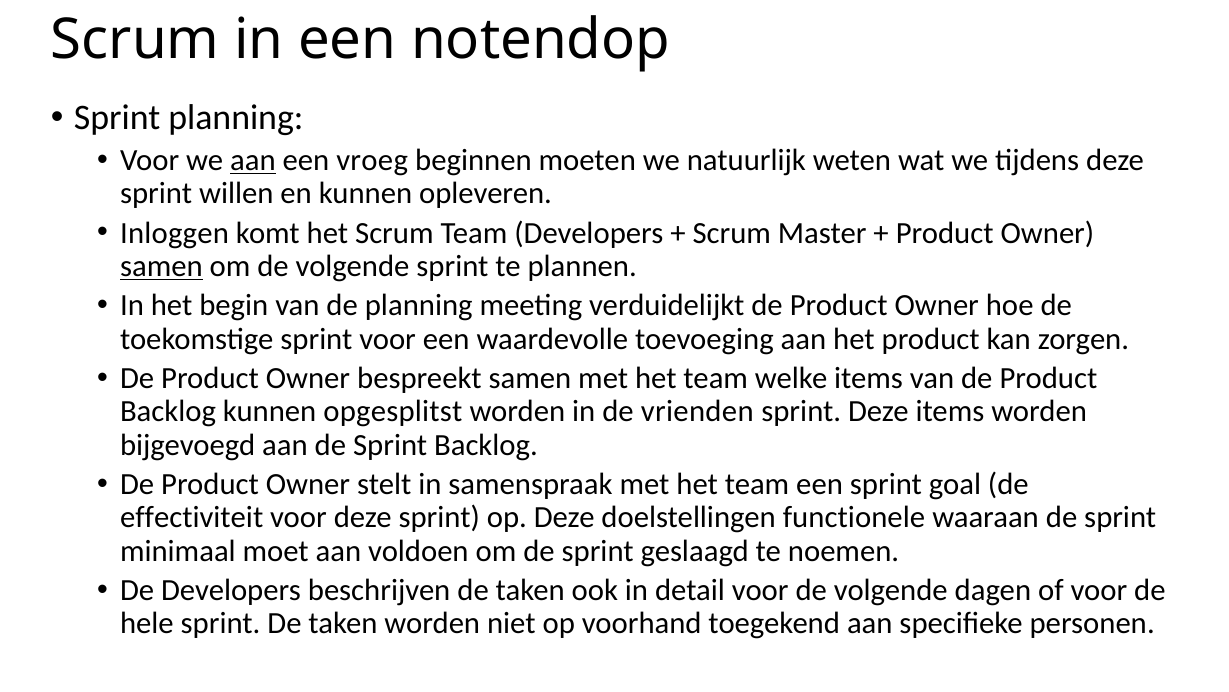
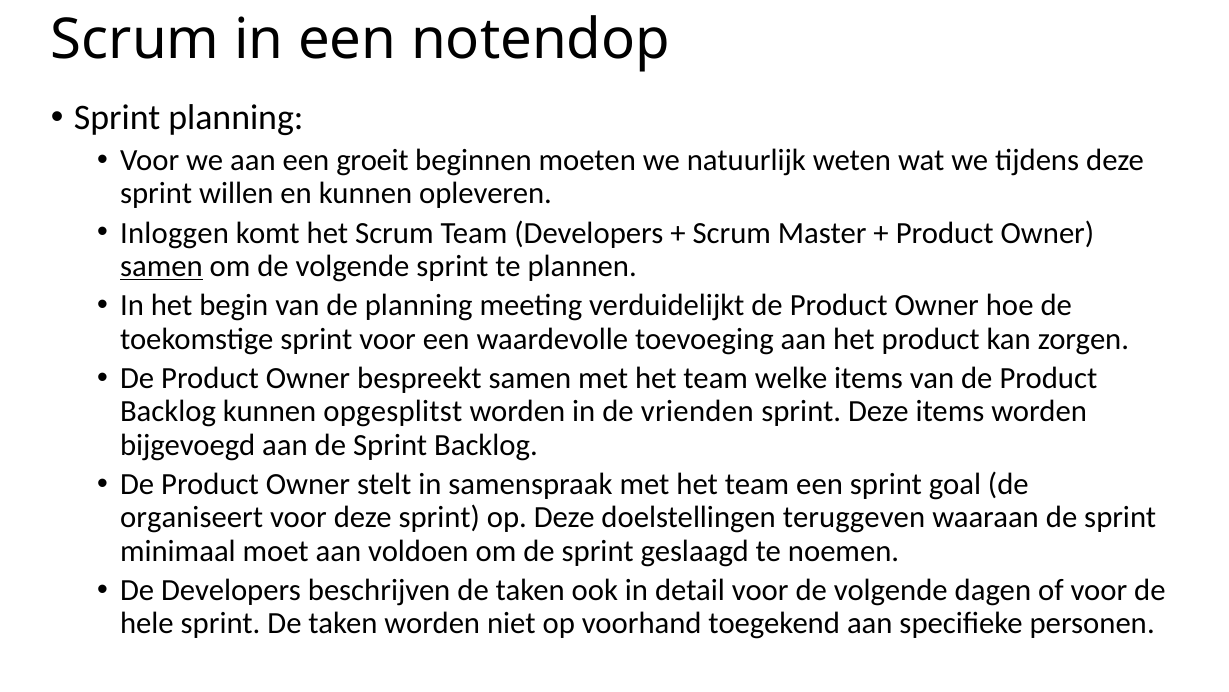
aan underline: present -> none (253, 160)
vroeg: vroeg -> groeit (372, 160)
effectiviteit: effectiviteit -> organiseert (192, 517)
functionele: functionele -> teruggeven (854, 517)
